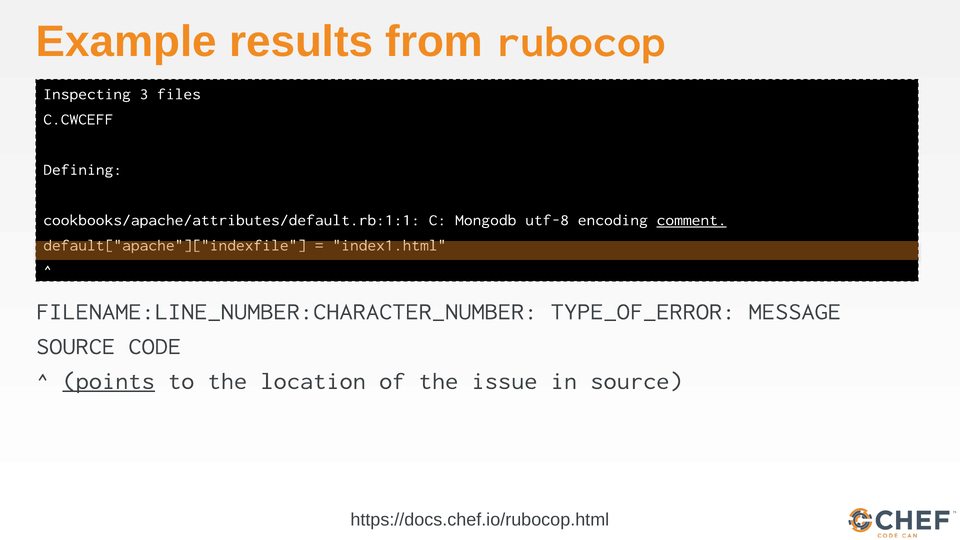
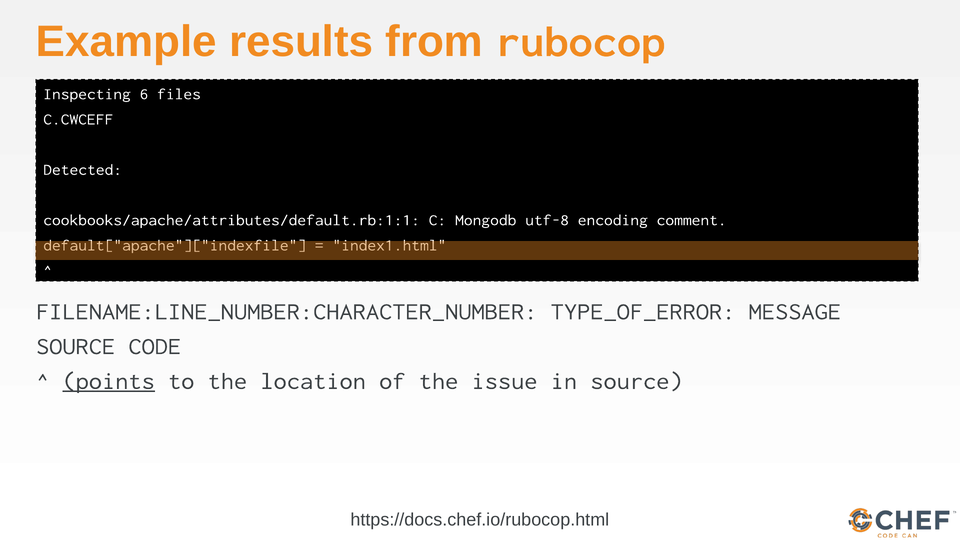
3: 3 -> 6 (144, 94)
Defining: Defining -> Detected (83, 170)
comment underline: present -> none (692, 220)
